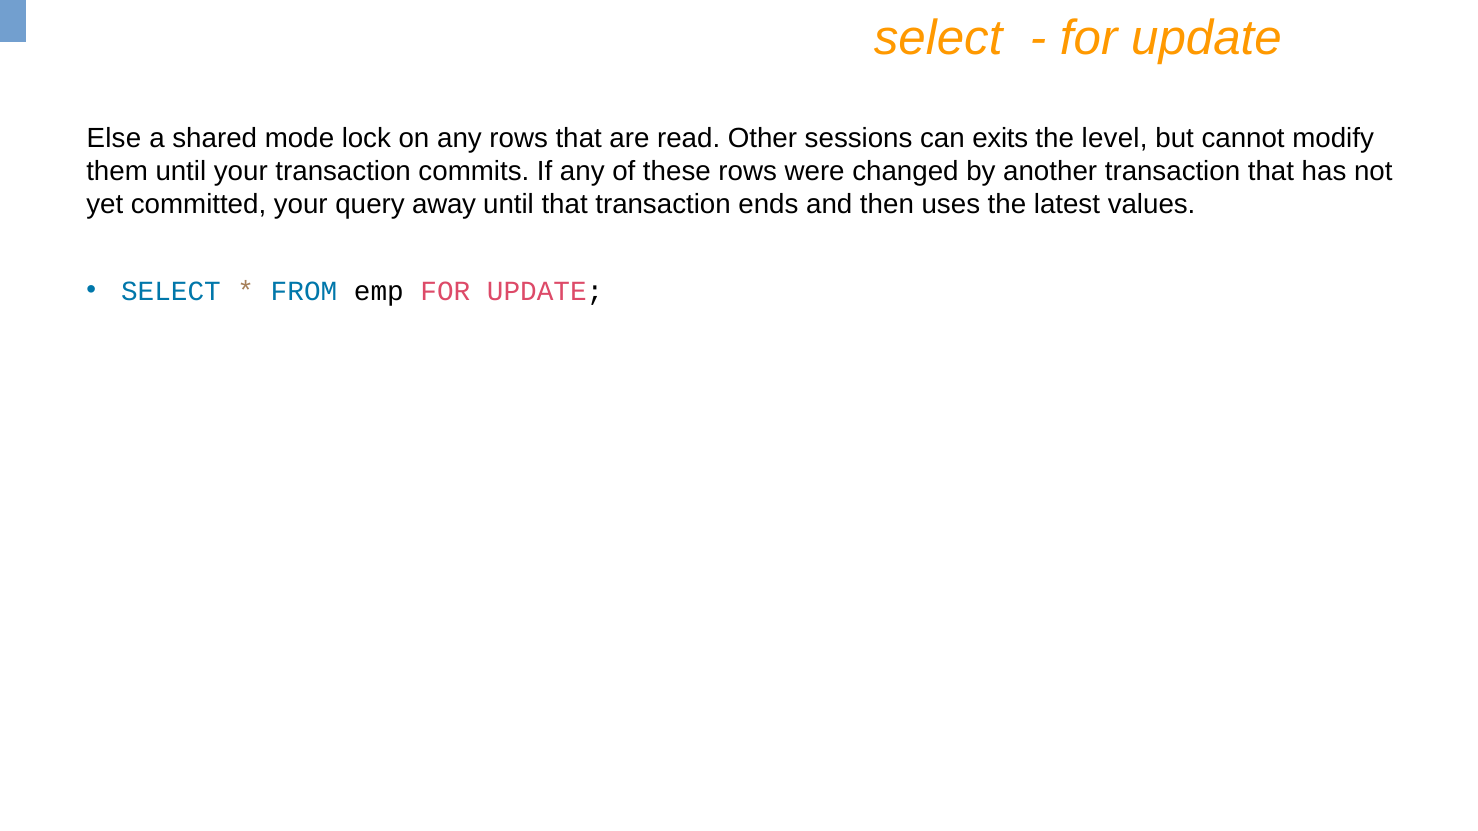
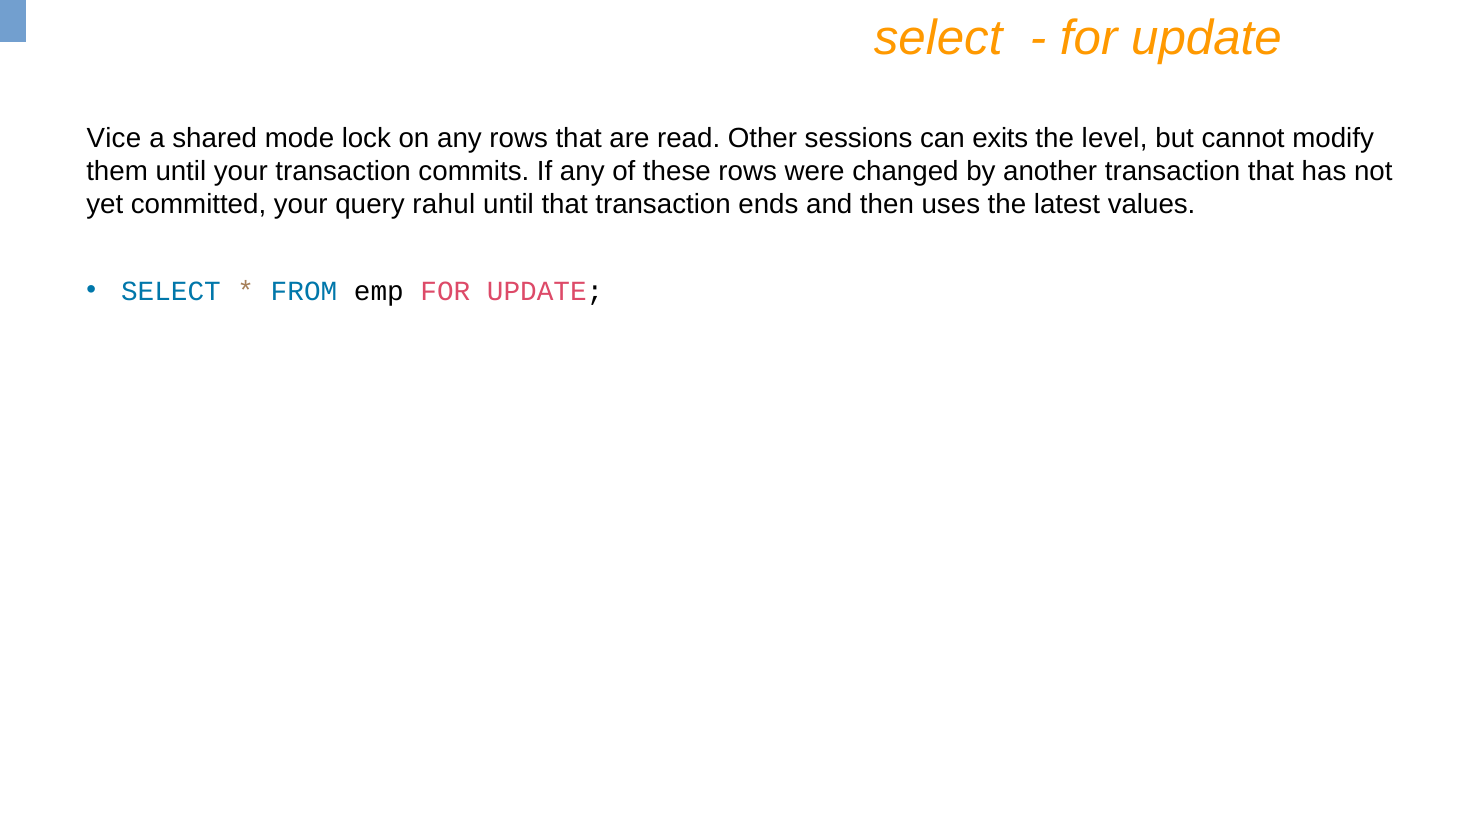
Else: Else -> Vice (114, 138)
away: away -> rahul (444, 205)
